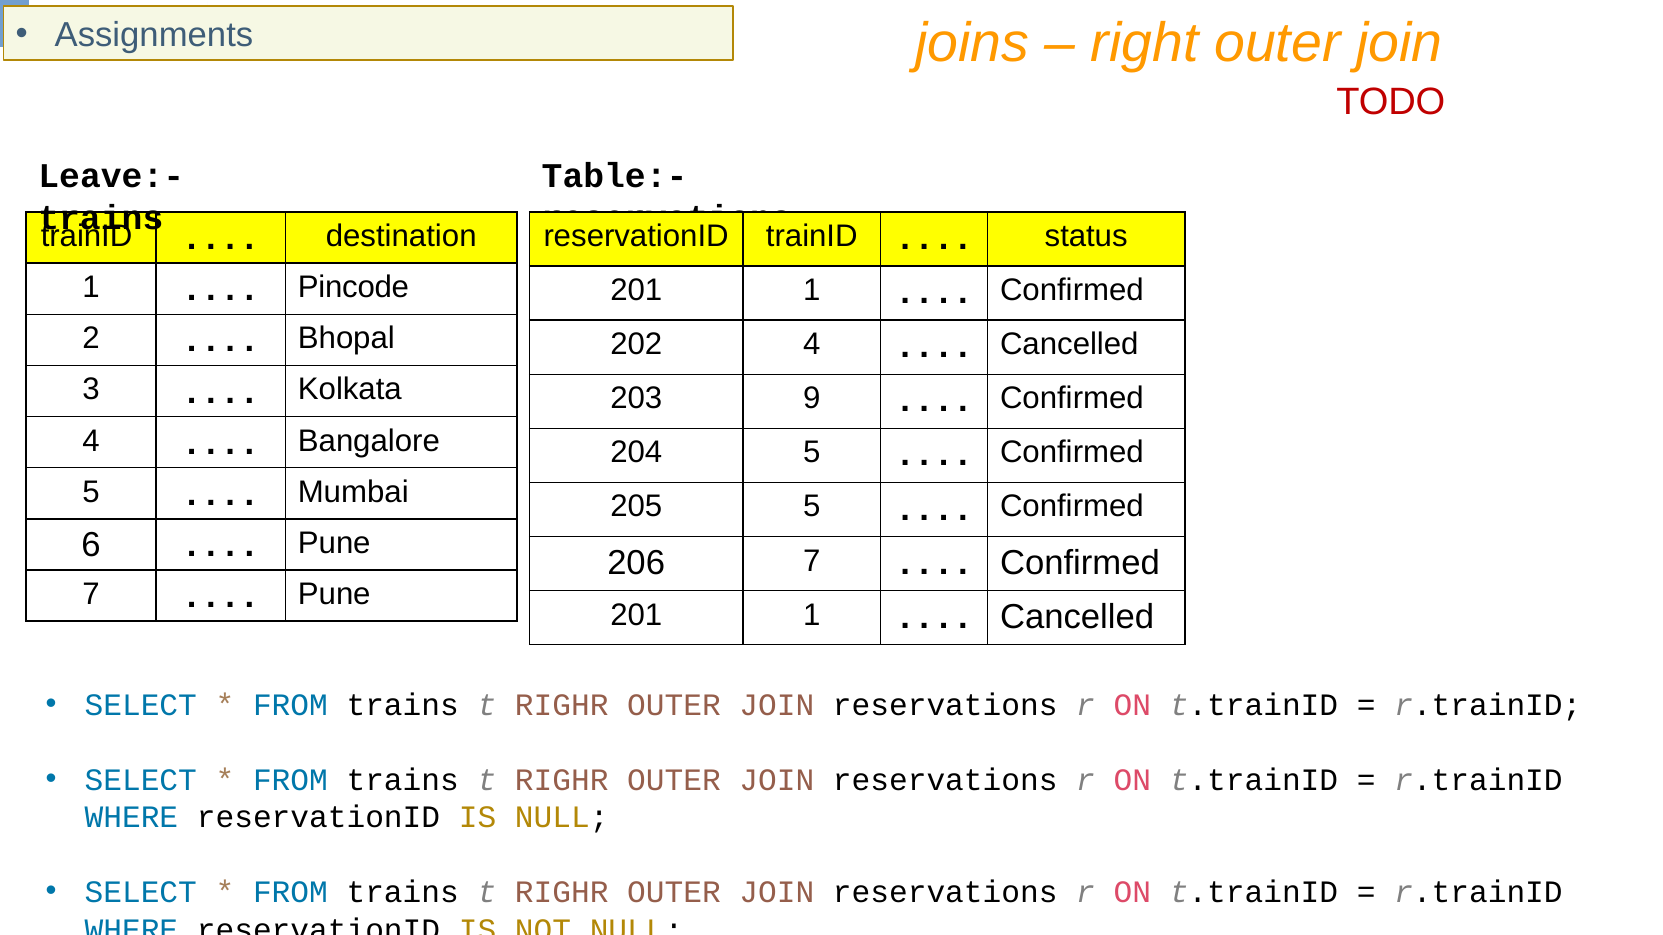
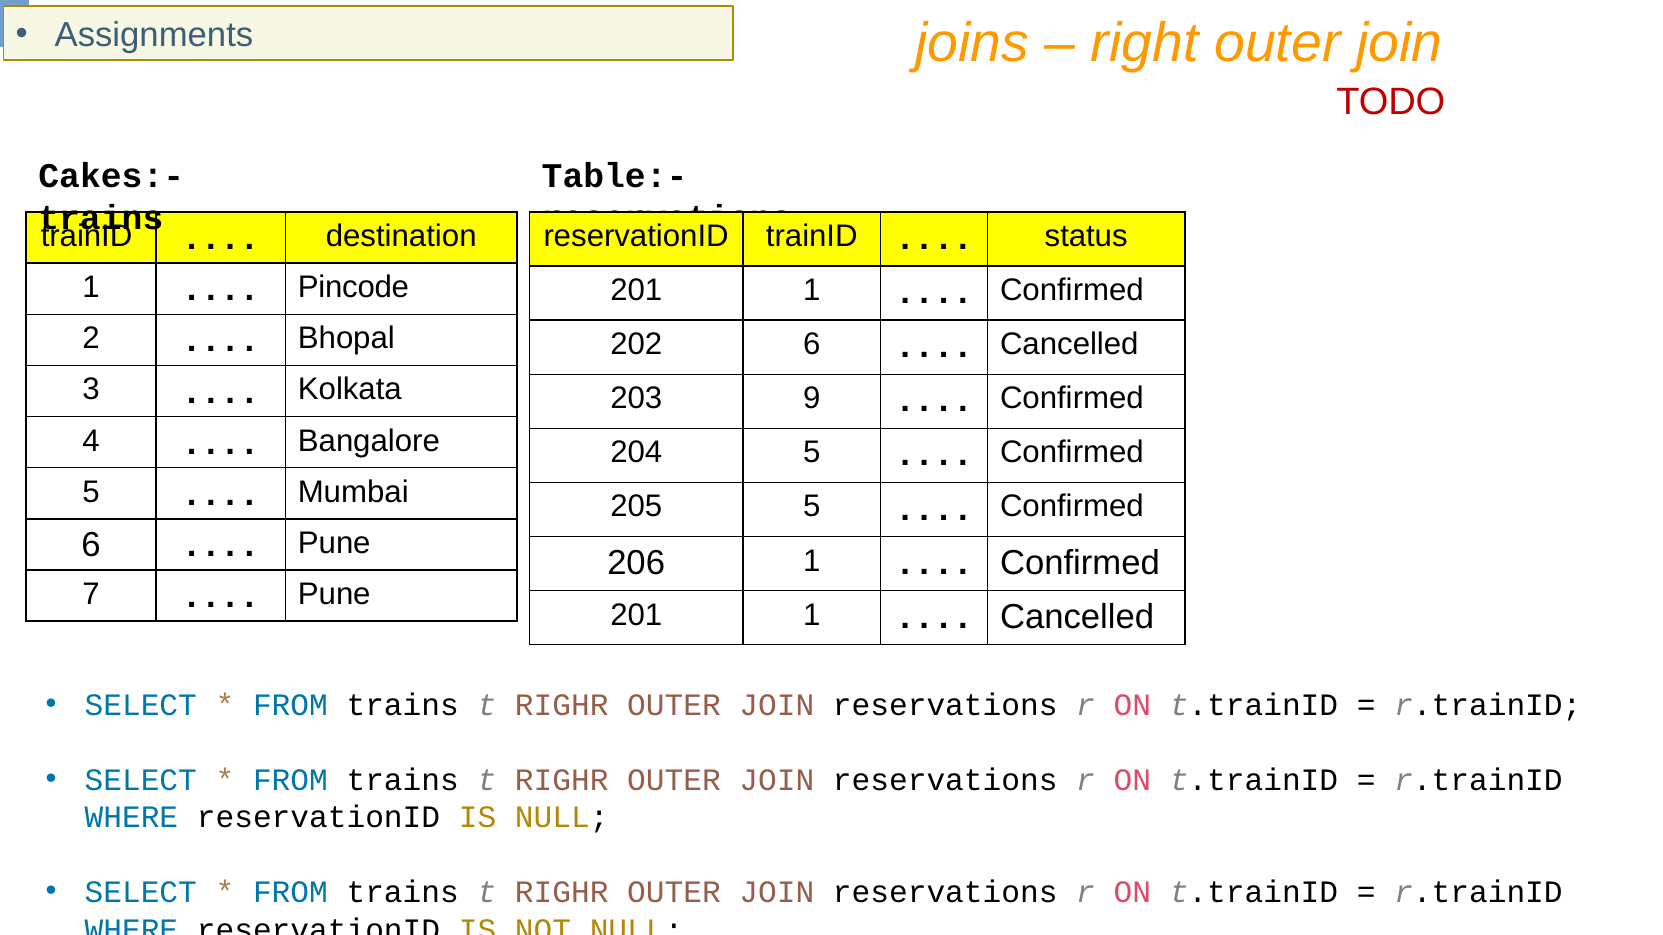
Leave:-: Leave:- -> Cakes:- (111, 176)
202 4: 4 -> 6 (812, 345)
206 7: 7 -> 1 (812, 561)
